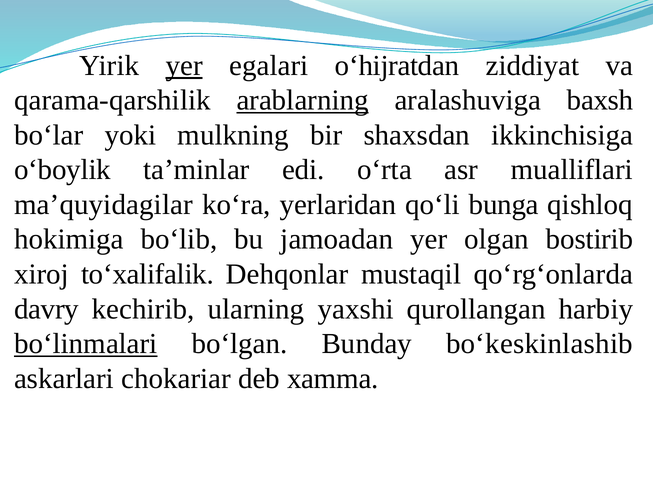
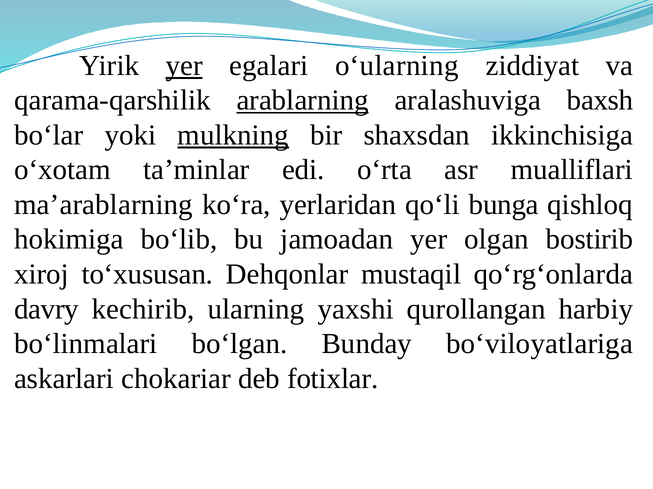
o‘hijratdan: o‘hijratdan -> o‘ularning (397, 66)
mulkning underline: none -> present (233, 135)
o‘boylik: o‘boylik -> o‘xotam (62, 170)
ma’quyidagilar: ma’quyidagilar -> ma’arablarning (103, 205)
to‘xalifalik: to‘xalifalik -> to‘xususan (147, 275)
bo‘linmalari underline: present -> none (86, 344)
bo‘keskinlashib: bo‘keskinlashib -> bo‘viloyatlariga (539, 344)
xamma: xamma -> fotixlar (333, 379)
